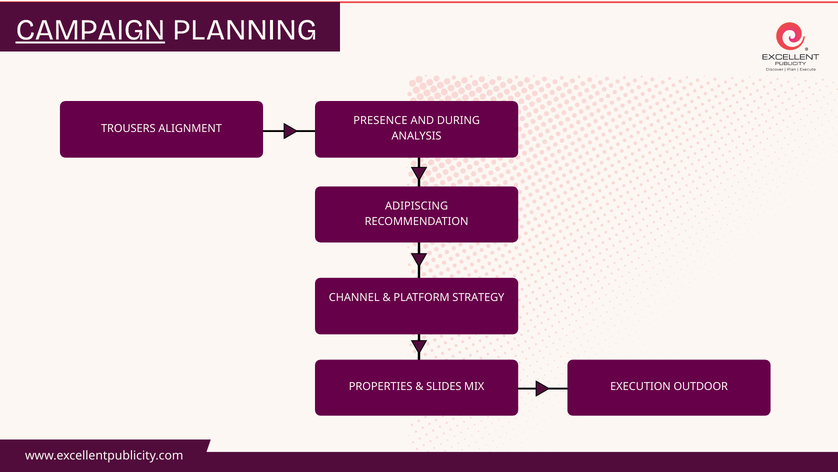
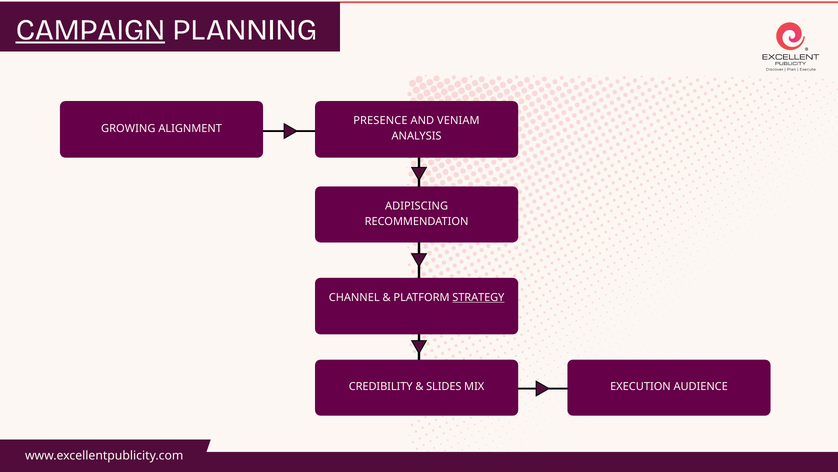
DURING: DURING -> VENIAM (458, 121)
TROUSERS: TROUSERS -> GROWING (128, 128)
STRATEGY underline: none -> present (478, 297)
PROPERTIES: PROPERTIES -> CREDIBILITY (381, 386)
OUTDOOR: OUTDOOR -> AUDIENCE (701, 386)
